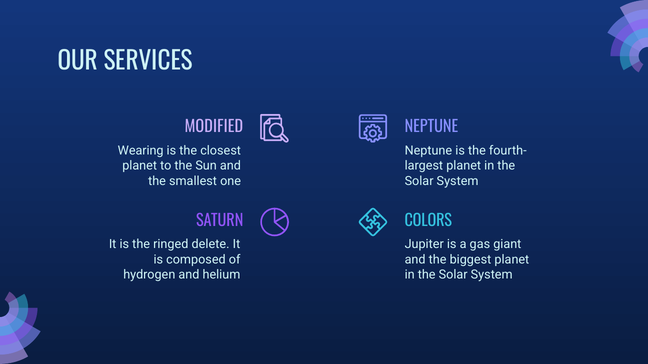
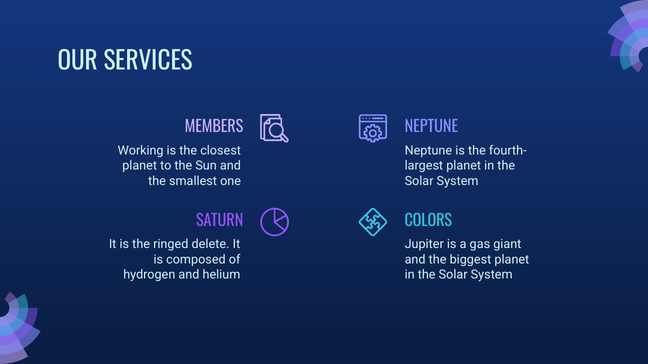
MODIFIED: MODIFIED -> MEMBERS (214, 127)
Wearing: Wearing -> Working (141, 151)
